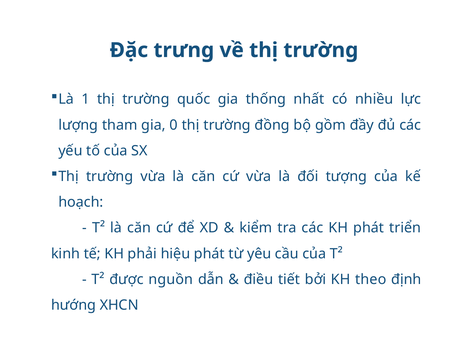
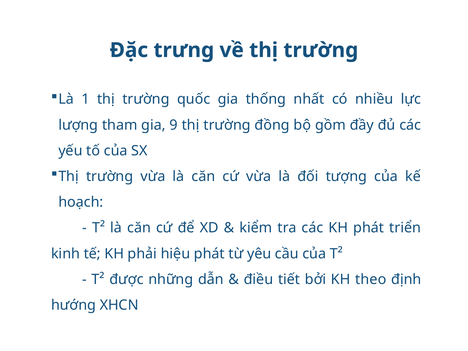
0: 0 -> 9 (174, 125)
nguồn: nguồn -> những (171, 279)
